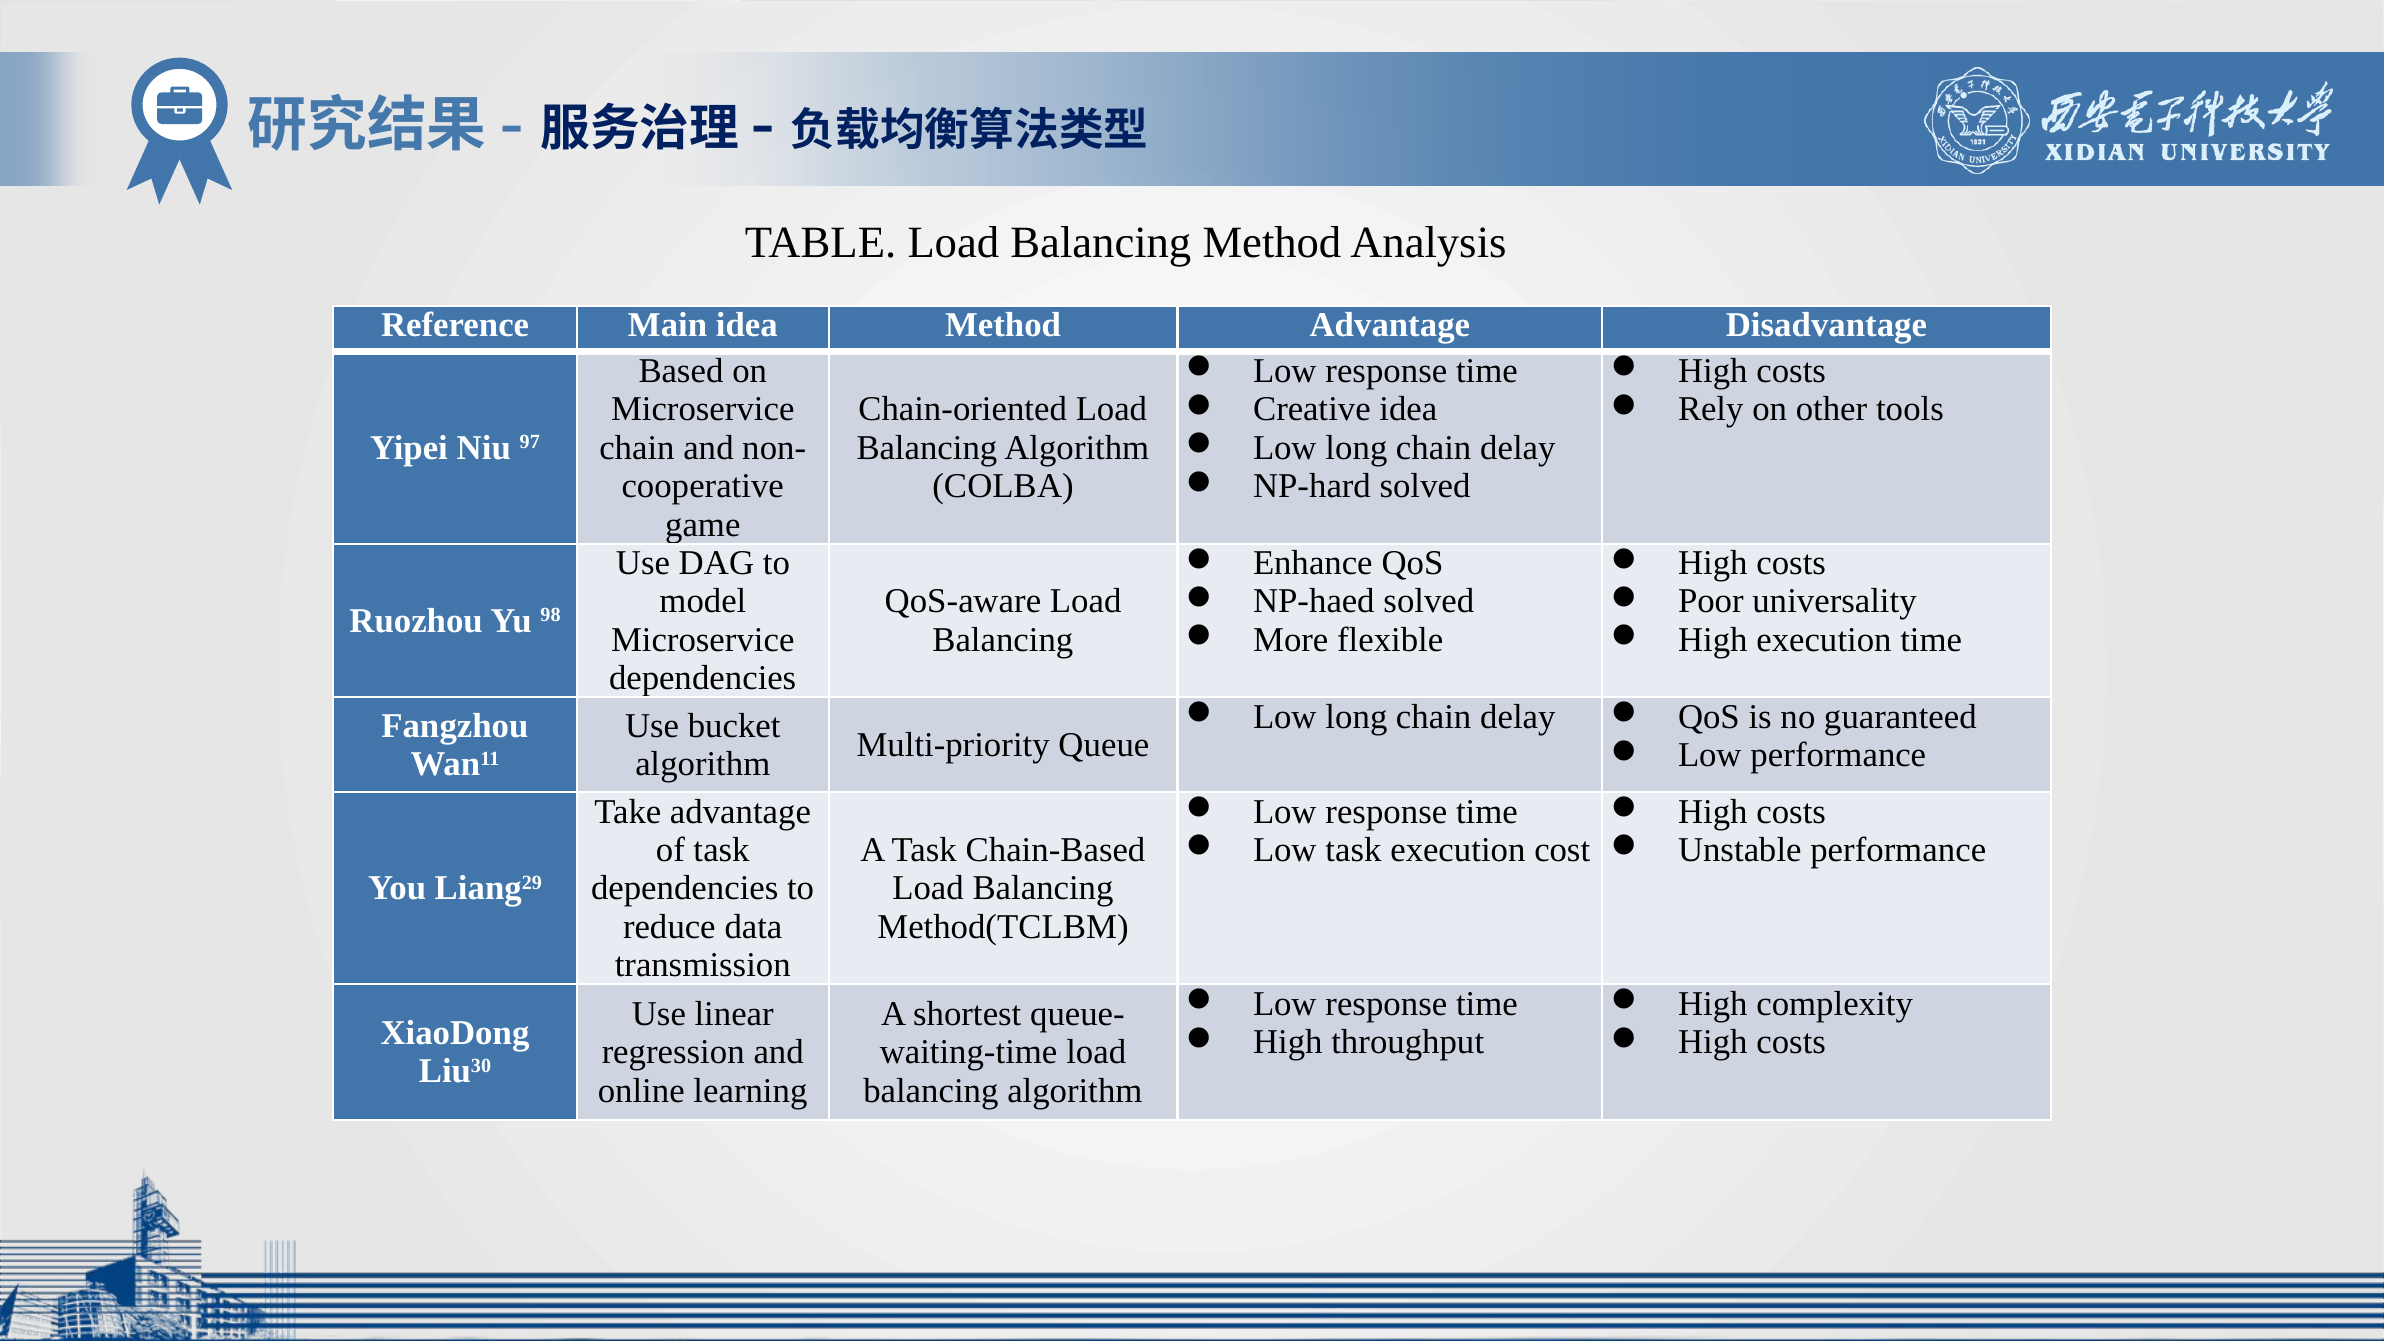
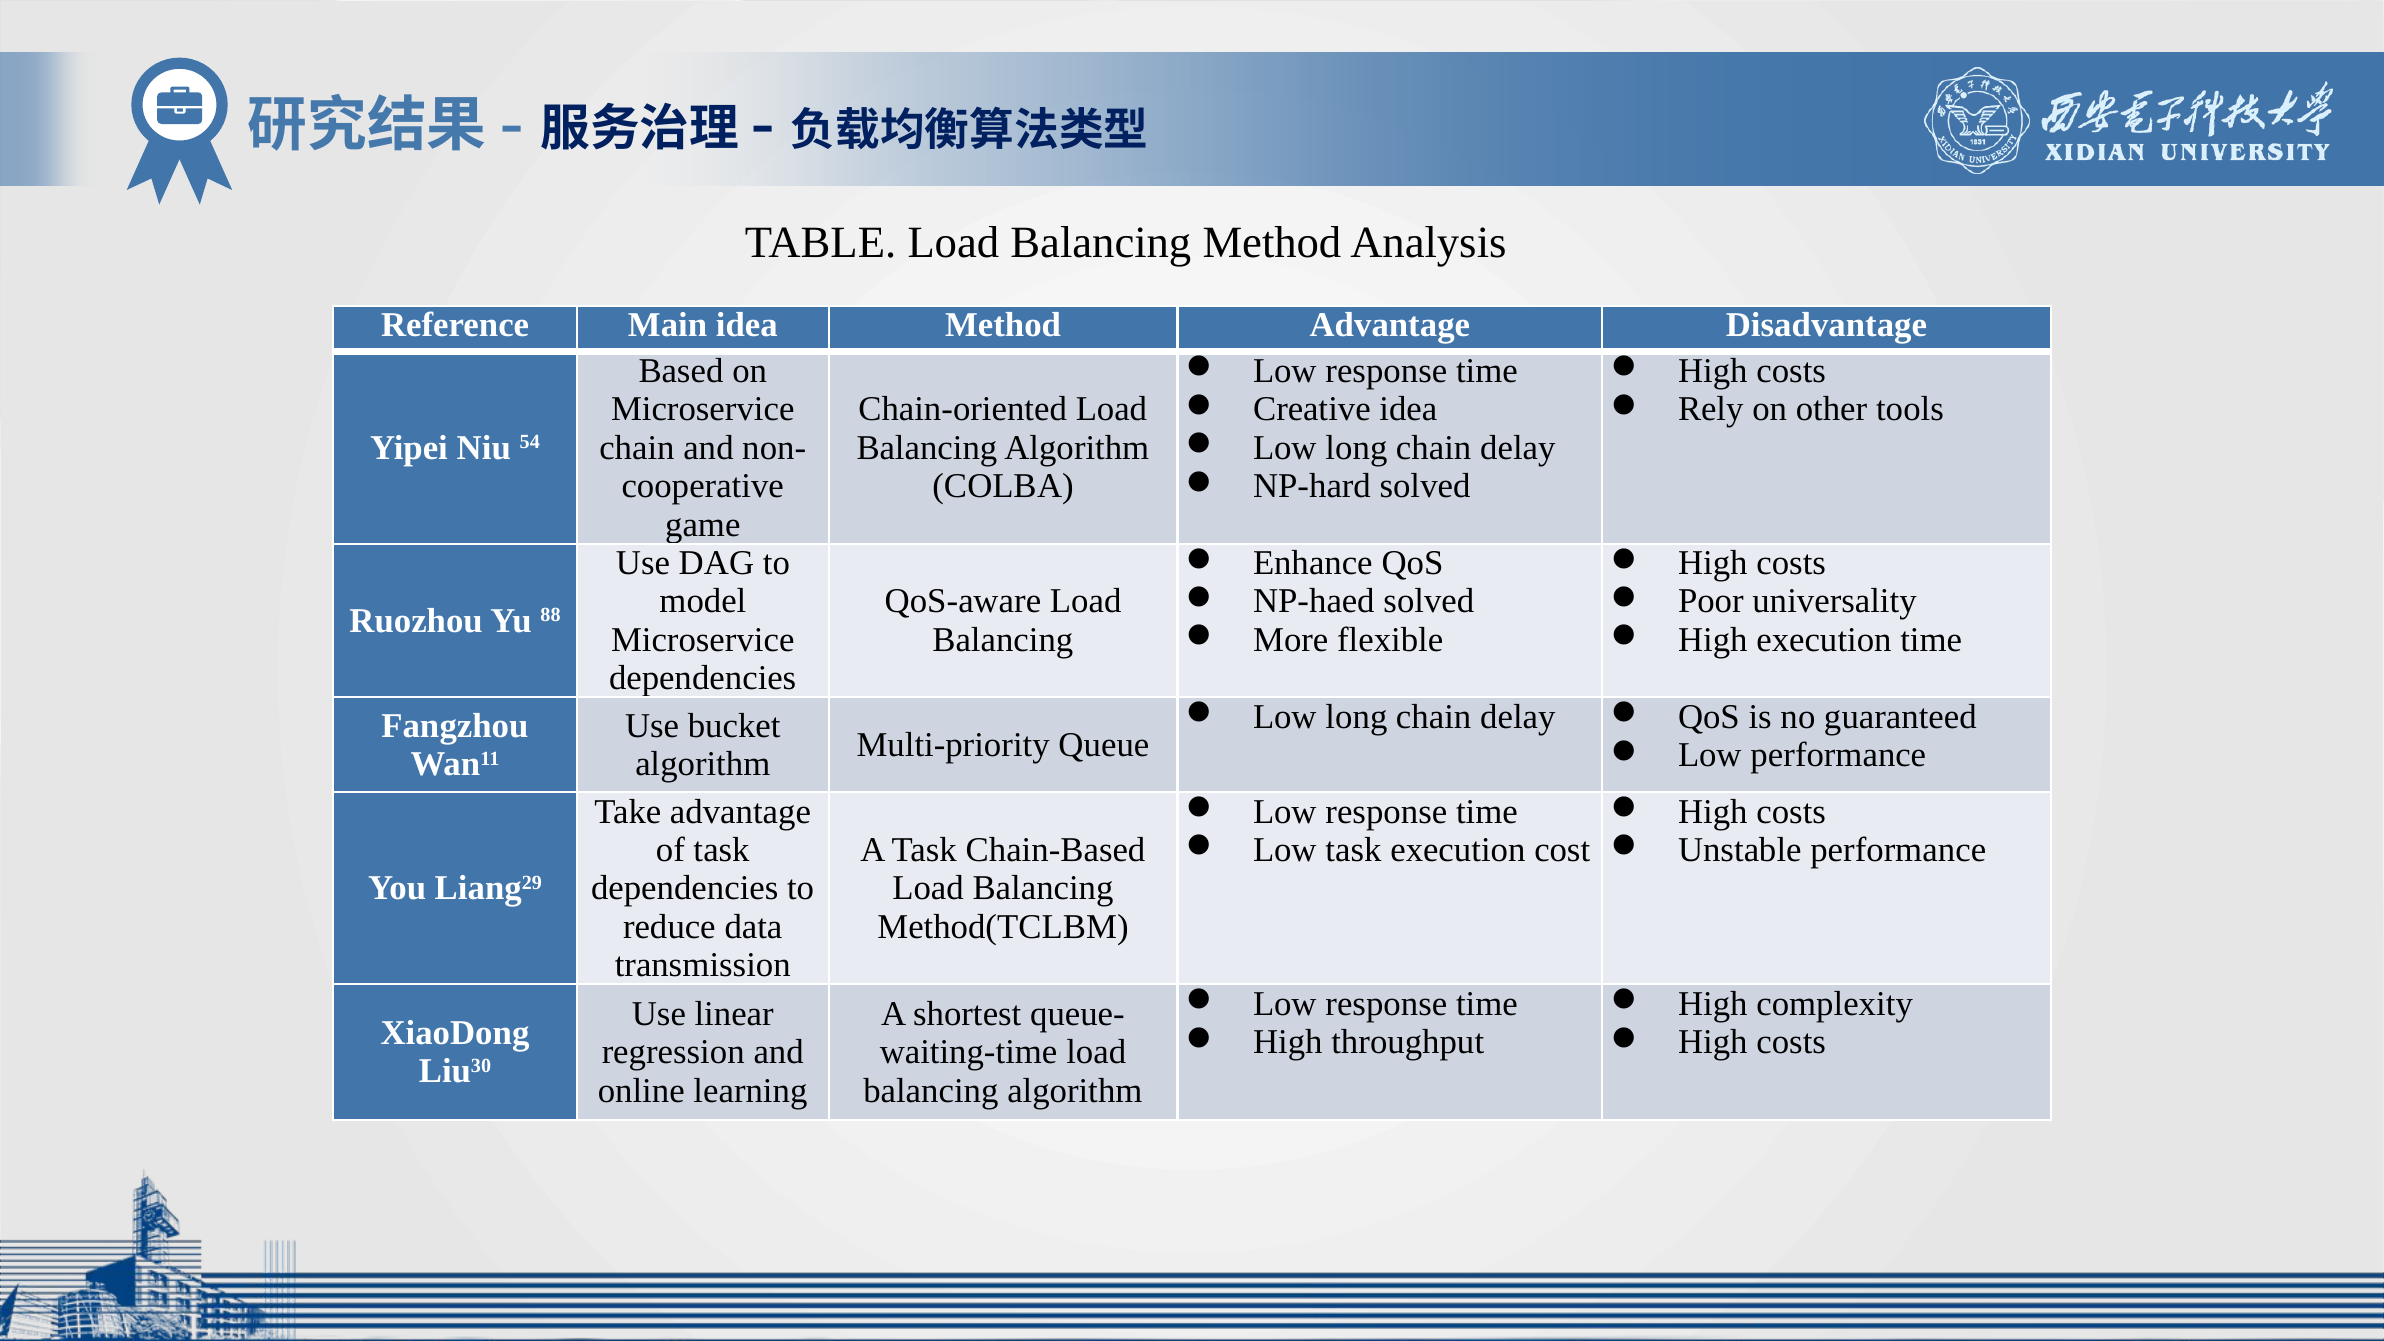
97: 97 -> 54 (530, 442)
98: 98 -> 88 (551, 615)
